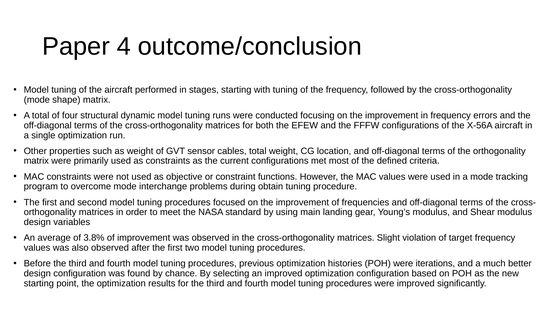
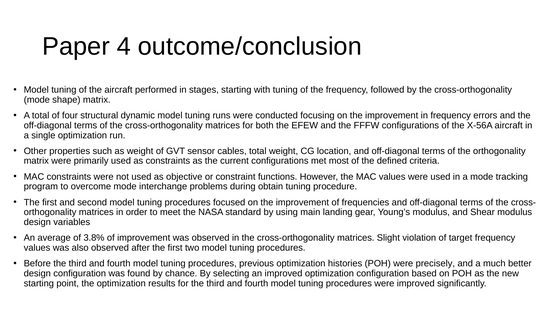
iterations: iterations -> precisely (435, 264)
